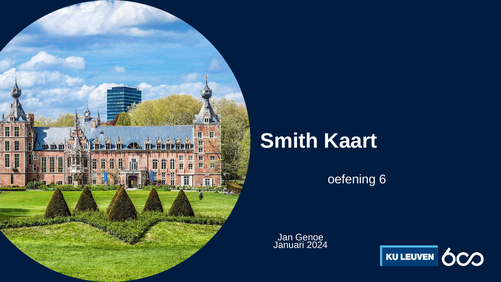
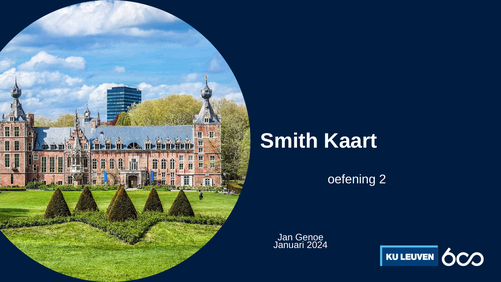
6: 6 -> 2 (383, 179)
